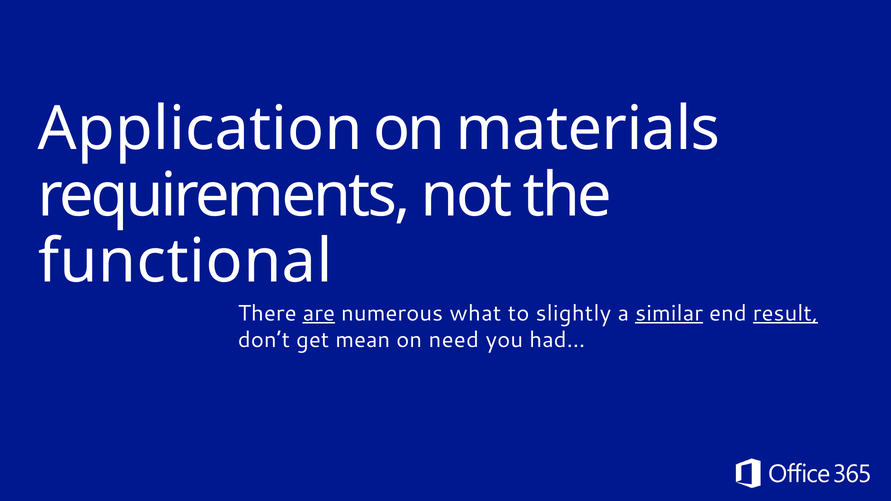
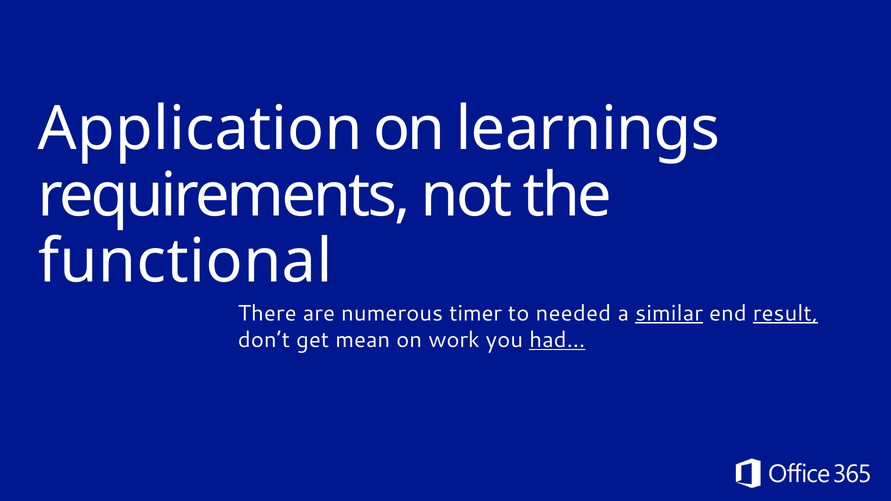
materials: materials -> learnings (588, 129)
are underline: present -> none (319, 313)
what: what -> timer (476, 313)
slightly: slightly -> needed (573, 313)
need: need -> work (454, 340)
had… underline: none -> present (557, 340)
